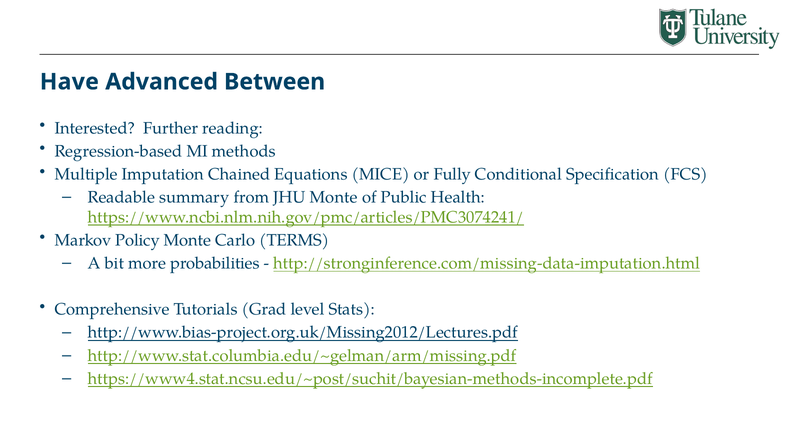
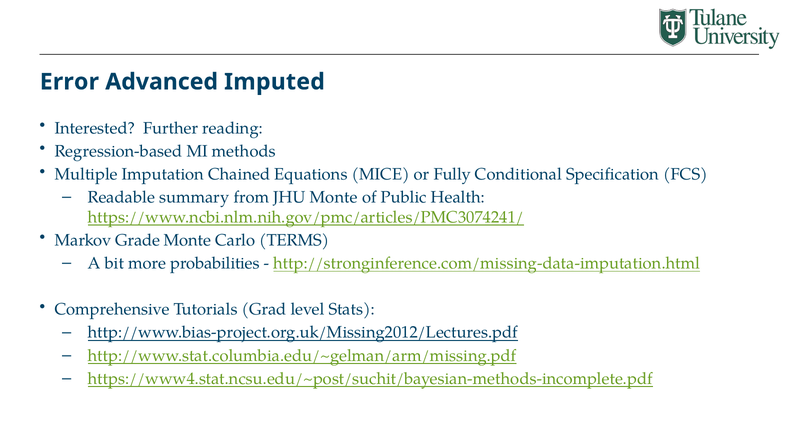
Have: Have -> Error (69, 82)
Between: Between -> Imputed (274, 82)
Policy: Policy -> Grade (138, 240)
